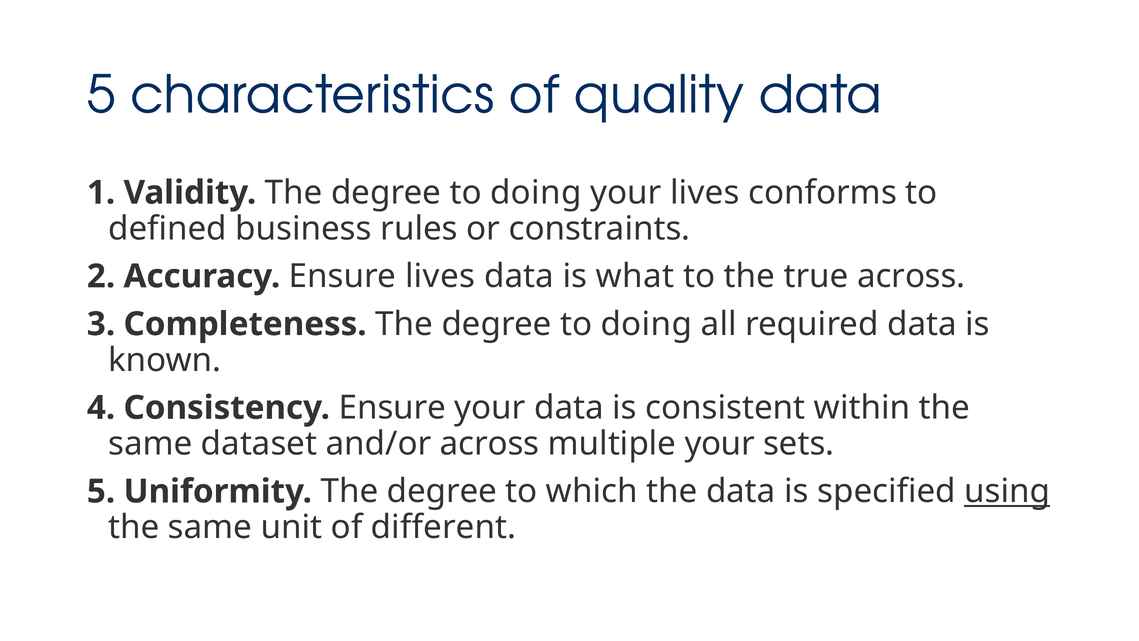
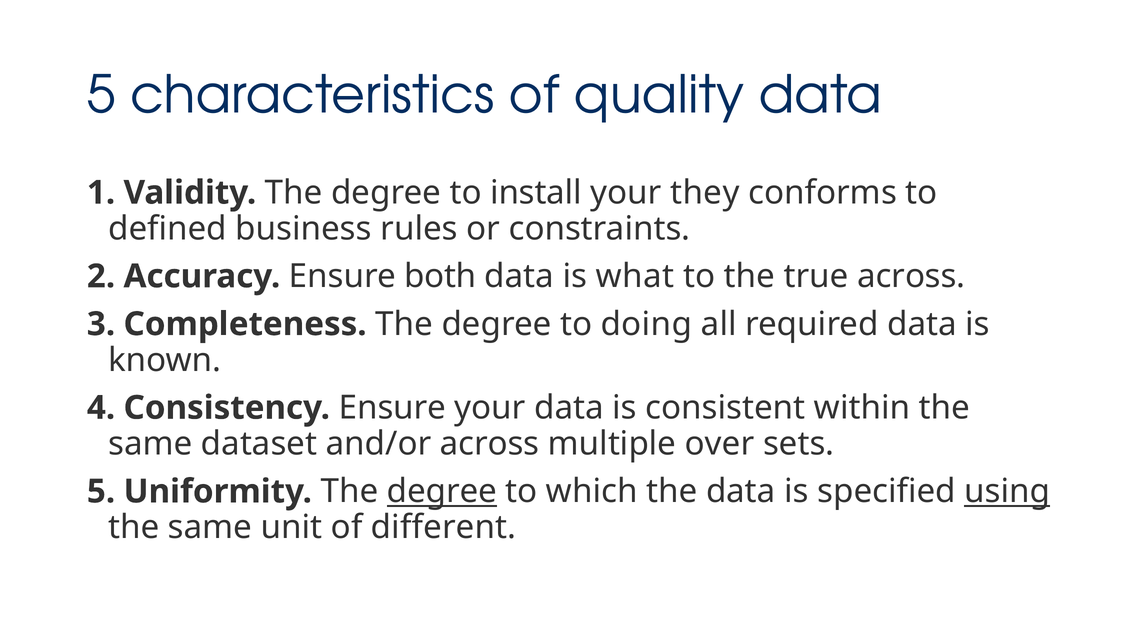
doing: doing -> install (536, 193)
your lives: lives -> they (705, 193)
Ensure lives: lives -> both (440, 276)
multiple your: your -> over (720, 443)
degree underline: none -> present (442, 491)
